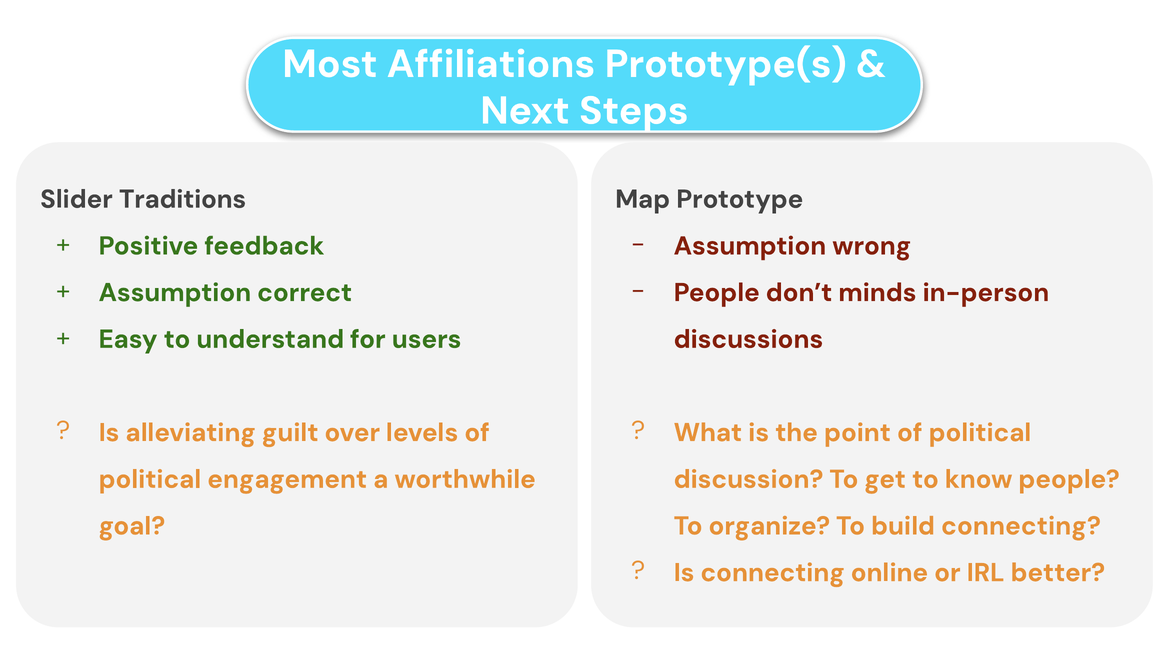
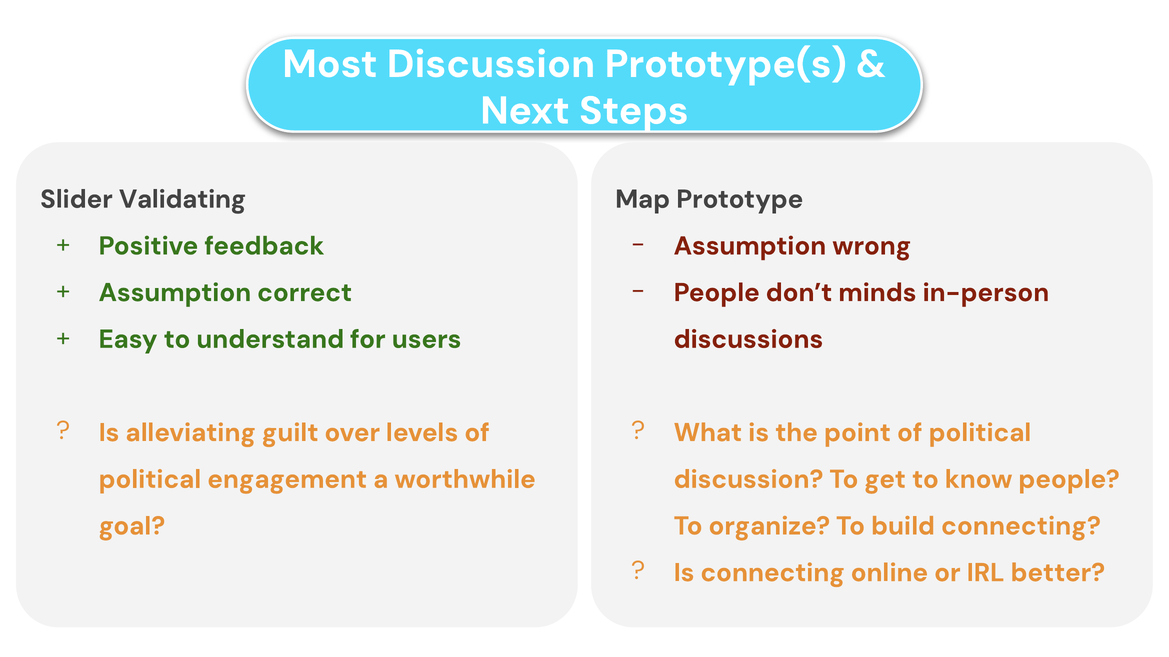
Most Affiliations: Affiliations -> Discussion (491, 64)
Traditions: Traditions -> Validating (183, 199)
